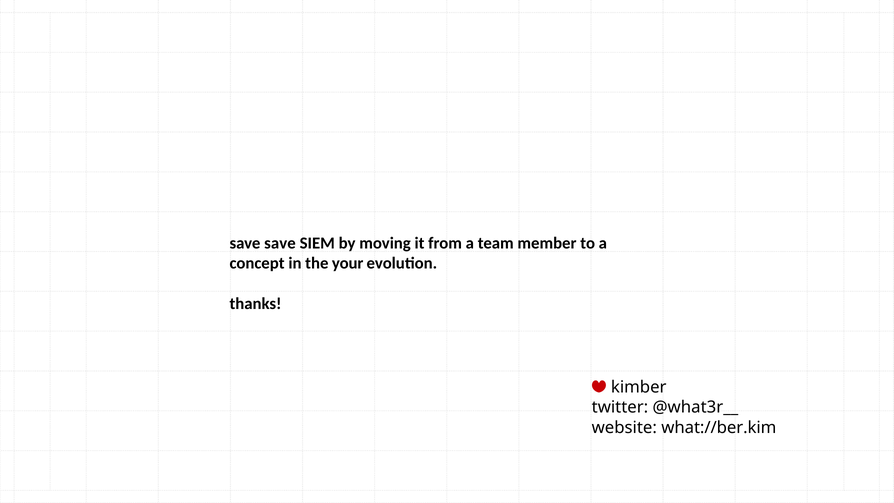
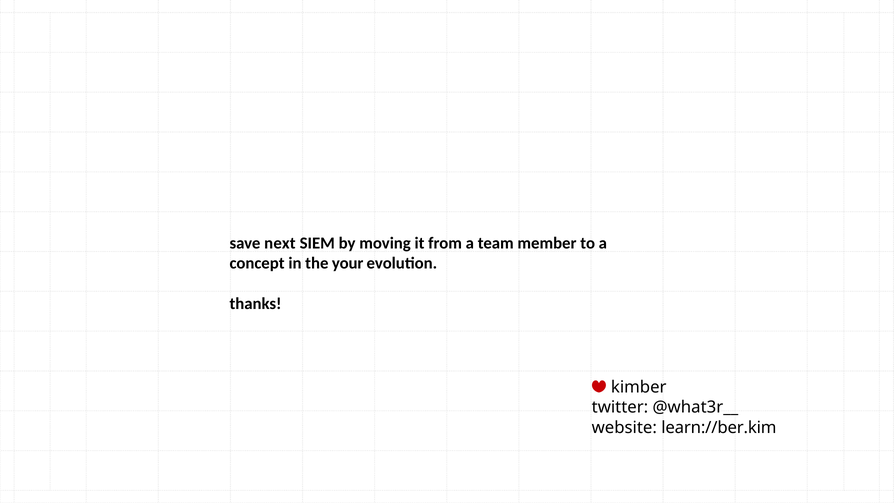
save save: save -> next (280, 243)
what://ber.kim: what://ber.kim -> learn://ber.kim (719, 427)
